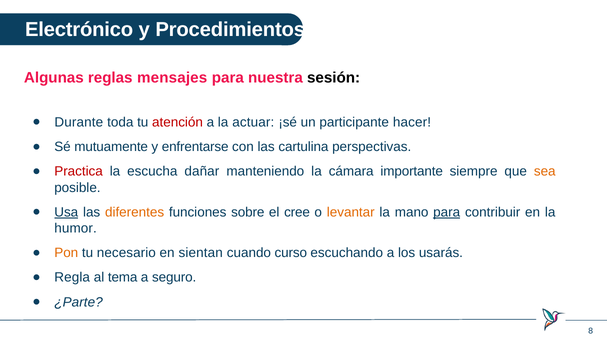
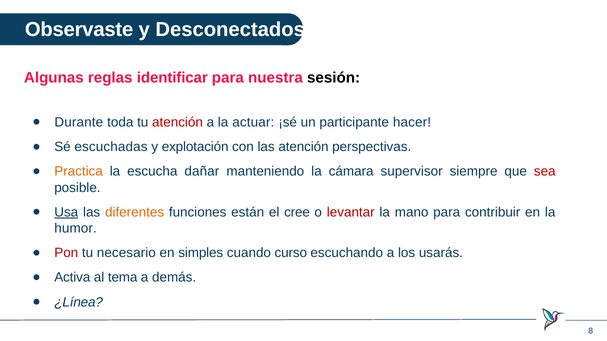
Electrónico: Electrónico -> Observaste (79, 30)
Procedimientos: Procedimientos -> Desconectados (230, 30)
mensajes: mensajes -> identificar (172, 78)
mutuamente: mutuamente -> escuchadas (111, 147)
enfrentarse: enfrentarse -> explotación (195, 147)
las cartulina: cartulina -> atención (303, 147)
Practica colour: red -> orange (79, 172)
importante: importante -> supervisor (412, 172)
sea colour: orange -> red (545, 172)
sobre: sobre -> están (248, 212)
levantar colour: orange -> red (351, 212)
para underline: present -> none (447, 212)
Pon colour: orange -> red (66, 253)
sientan: sientan -> simples (201, 253)
Regla: Regla -> Activa (72, 278)
seguro: seguro -> demás (174, 278)
¿Parte: ¿Parte -> ¿Línea (79, 302)
